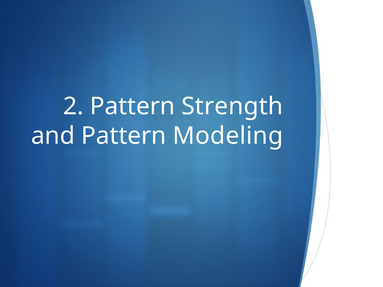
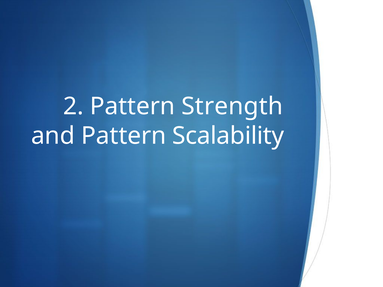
Modeling: Modeling -> Scalability (228, 136)
